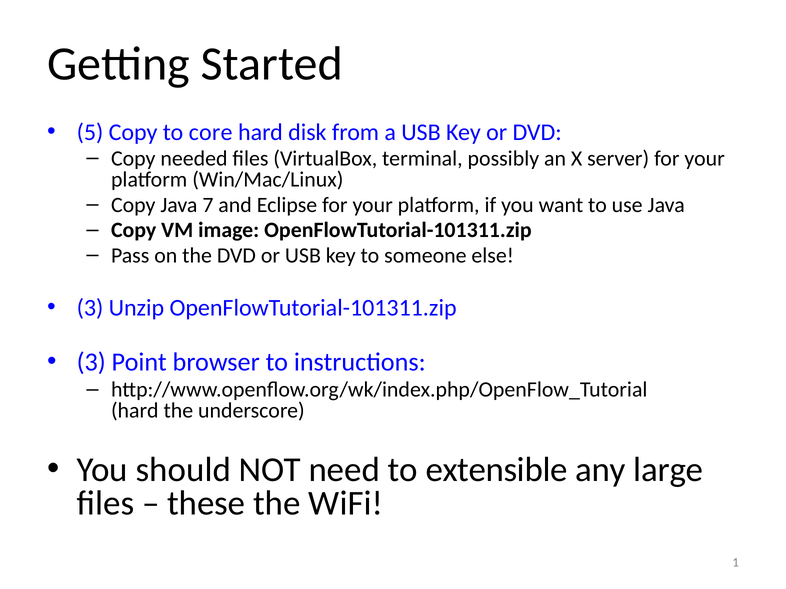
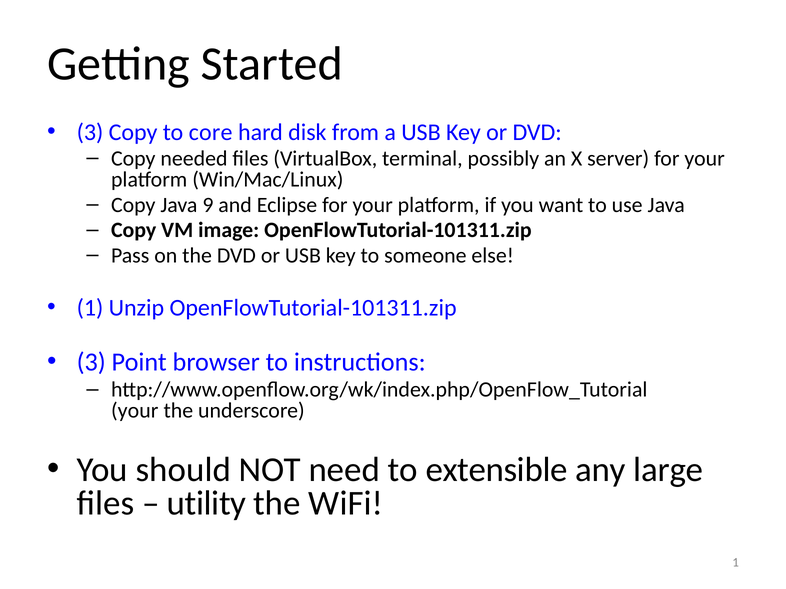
5: 5 -> 3 (90, 132)
7: 7 -> 9 (208, 205)
3: 3 -> 1 (90, 308)
hard: hard -> your (135, 411)
these: these -> utility (206, 504)
